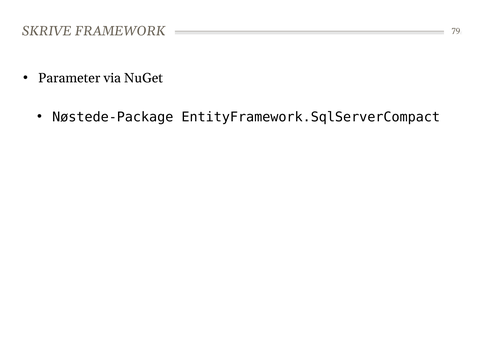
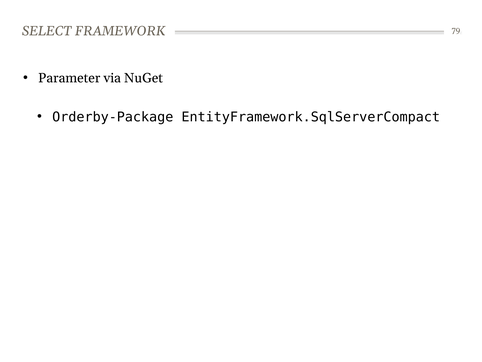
SKRIVE: SKRIVE -> SELECT (47, 31)
Nøstede-Package: Nøstede-Package -> Orderby-Package (113, 117)
